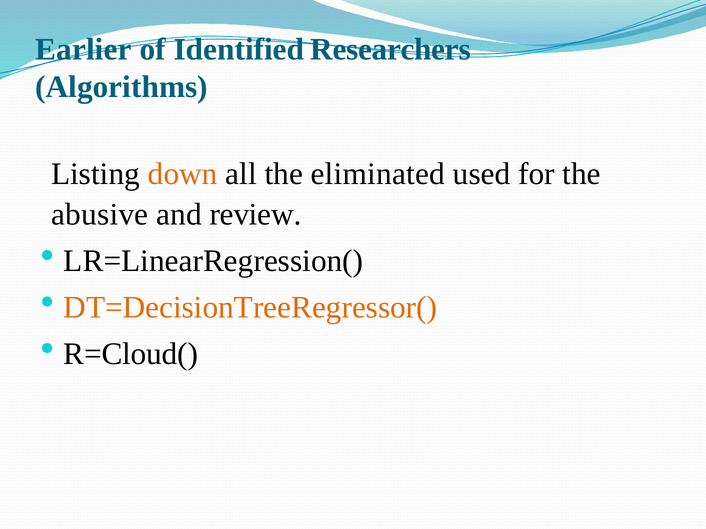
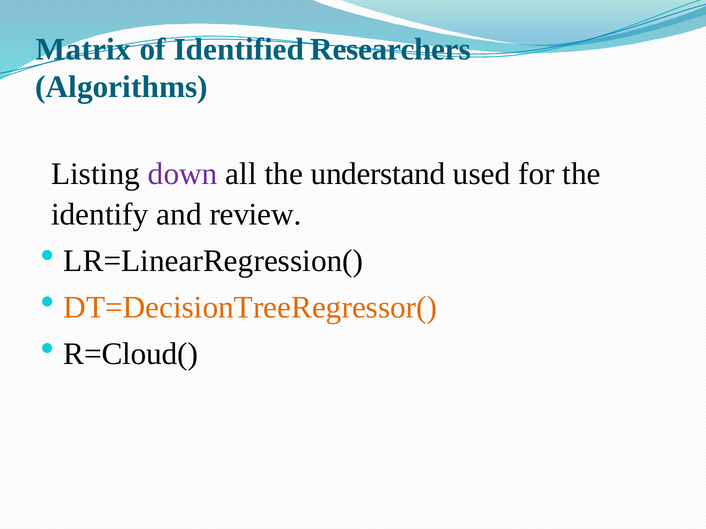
Earlier: Earlier -> Matrix (83, 49)
down colour: orange -> purple (183, 174)
eliminated: eliminated -> understand (378, 174)
abusive: abusive -> identify (100, 215)
